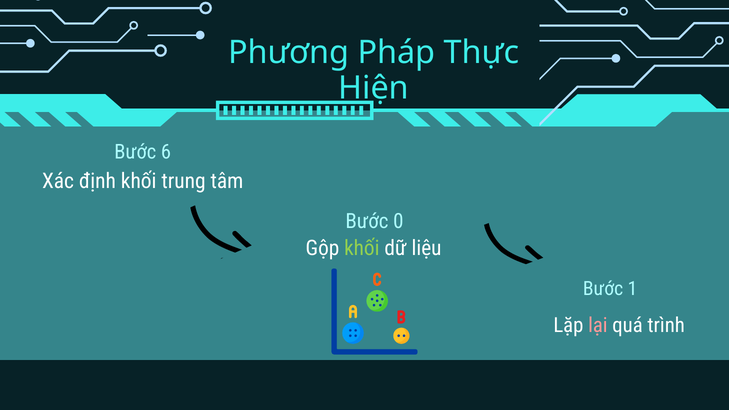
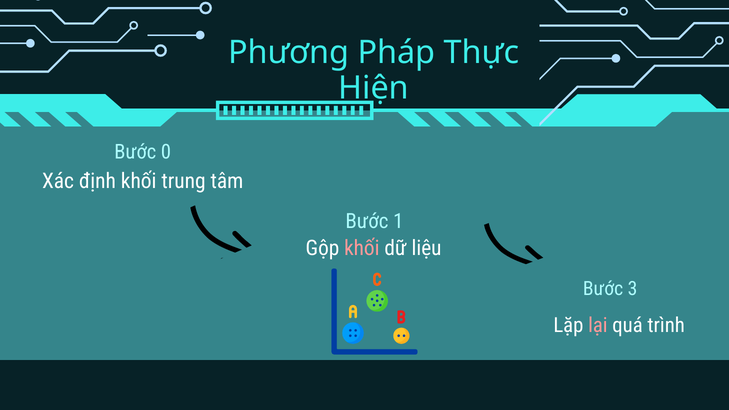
6: 6 -> 0 (166, 152)
0: 0 -> 1 (398, 222)
khối colour: light green -> pink (362, 248)
1: 1 -> 3 (632, 289)
